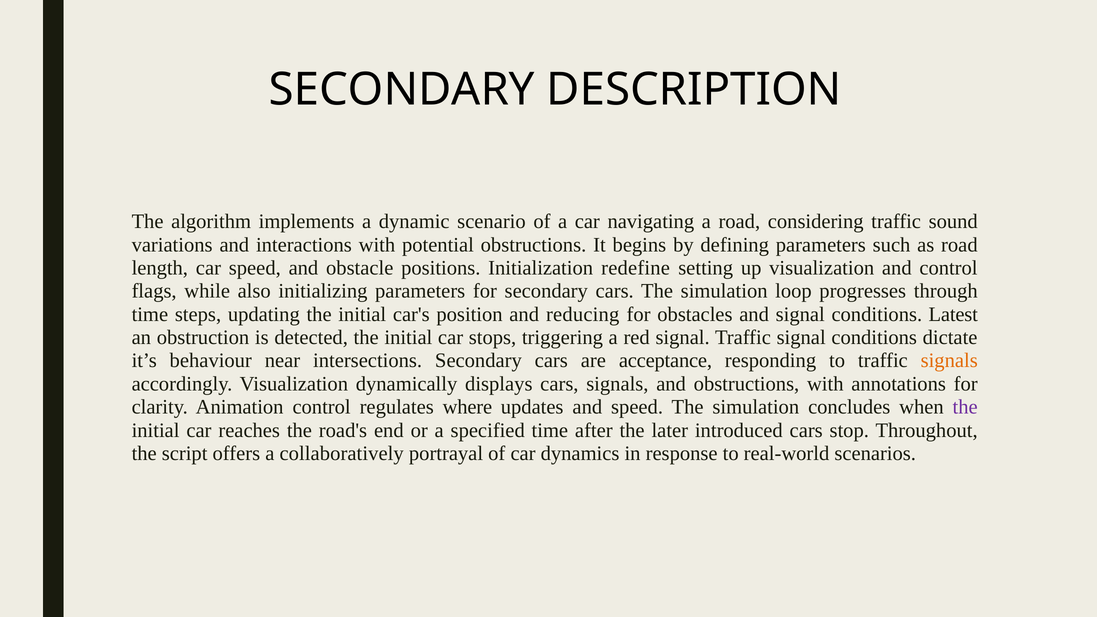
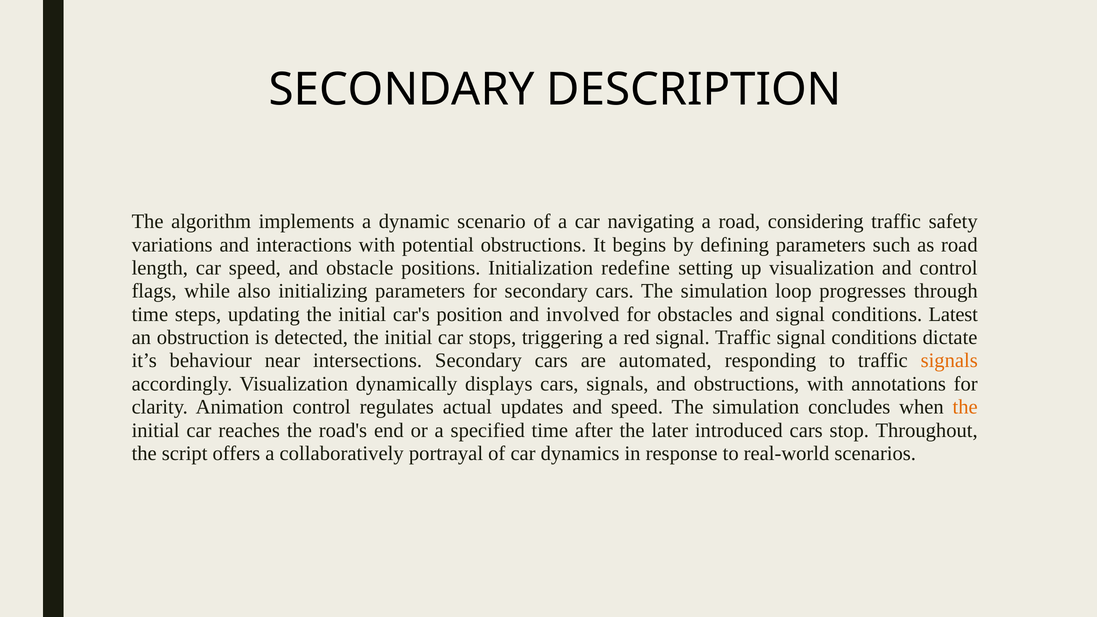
sound: sound -> safety (953, 222)
reducing: reducing -> involved (583, 314)
acceptance: acceptance -> automated (665, 361)
where: where -> actual (467, 407)
the colour: purple -> orange (965, 407)
